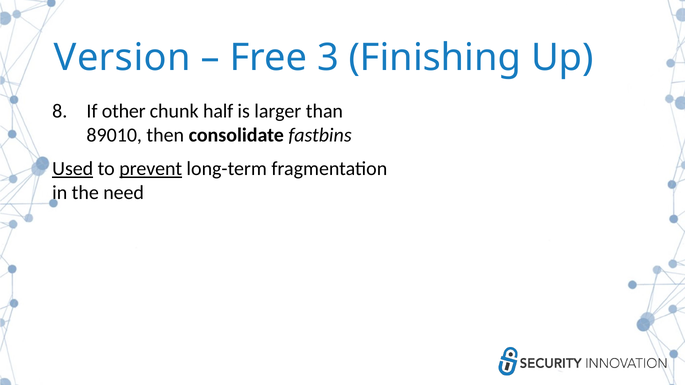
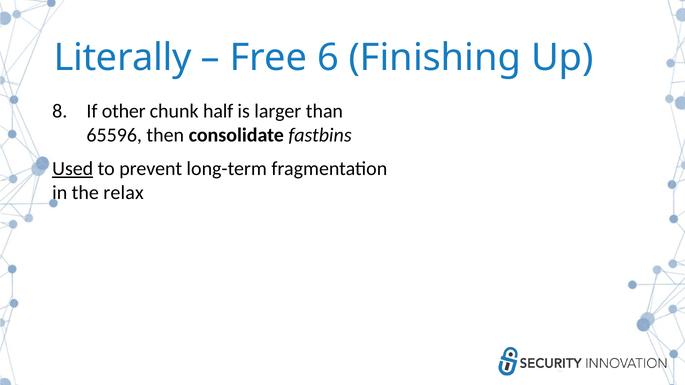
Version: Version -> Literally (123, 58)
3: 3 -> 6 (328, 58)
89010: 89010 -> 65596 (114, 135)
prevent underline: present -> none (151, 169)
need: need -> relax (124, 193)
